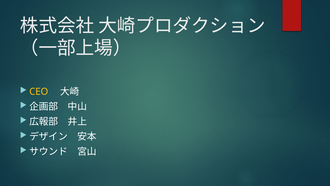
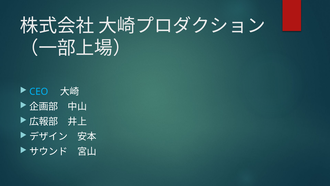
CEO colour: yellow -> light blue (39, 91)
